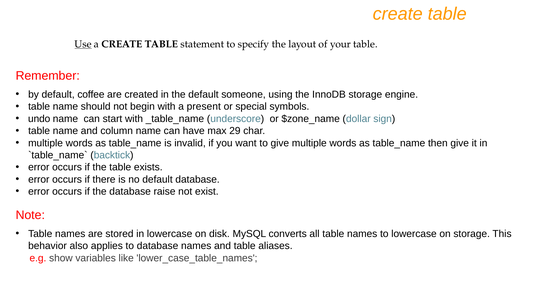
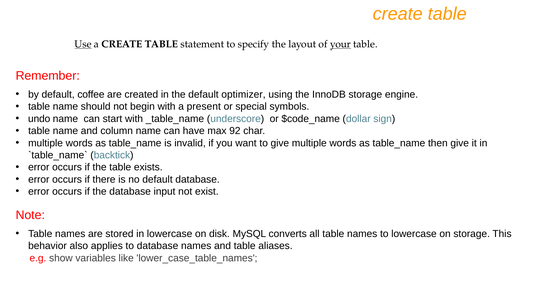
your underline: none -> present (340, 44)
someone: someone -> optimizer (243, 94)
$zone_name: $zone_name -> $code_name (311, 119)
29: 29 -> 92 (235, 131)
raise: raise -> input (165, 191)
